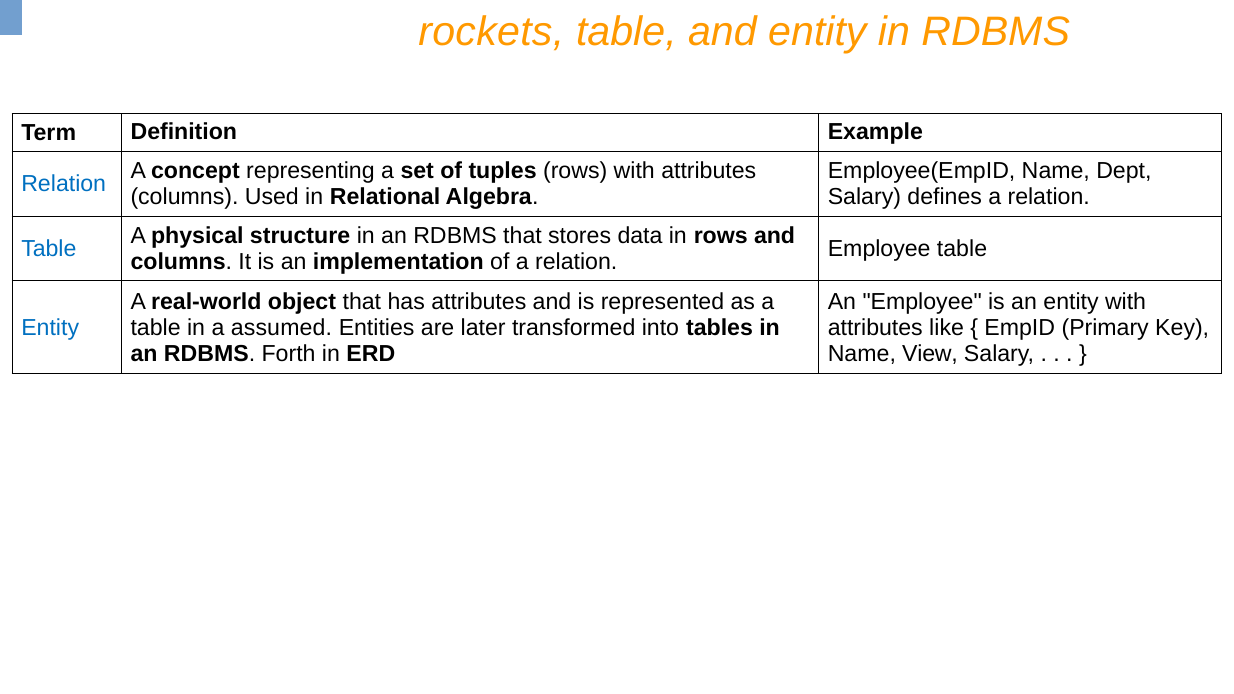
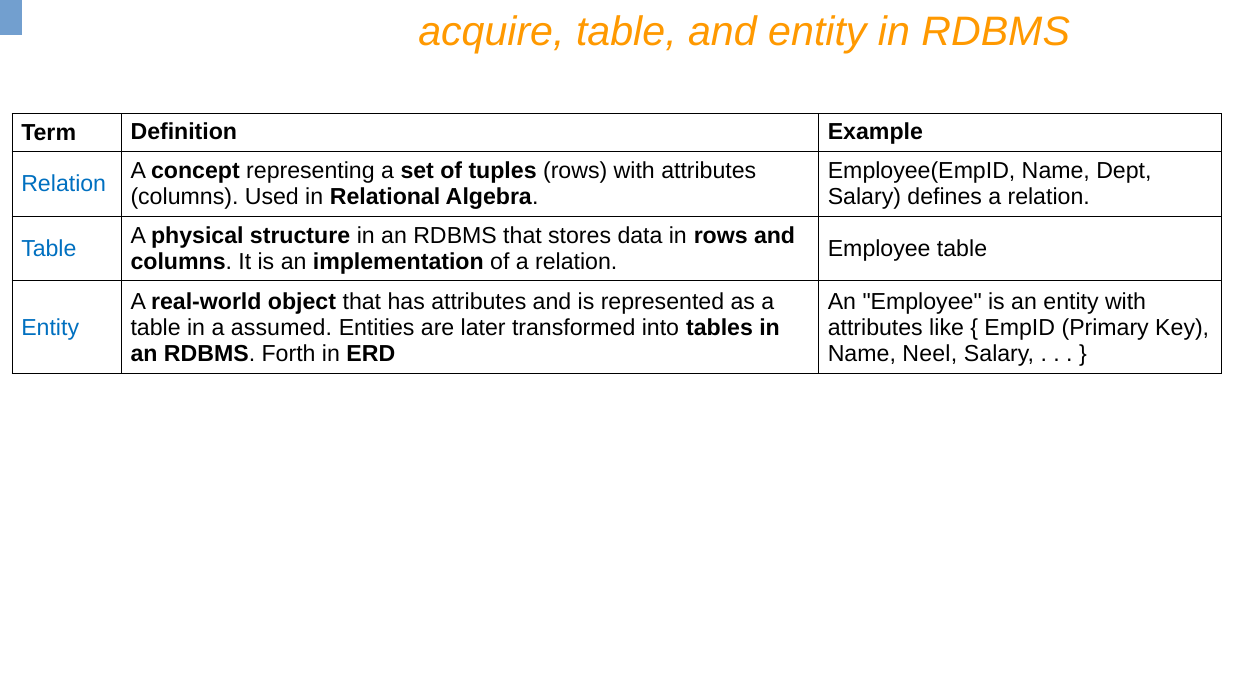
rockets: rockets -> acquire (491, 32)
View: View -> Neel (930, 354)
